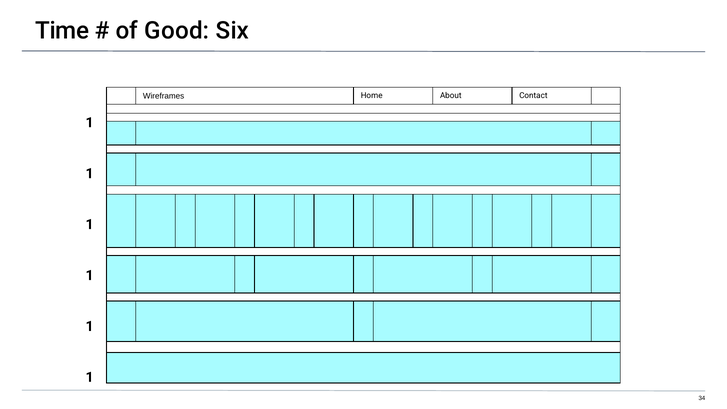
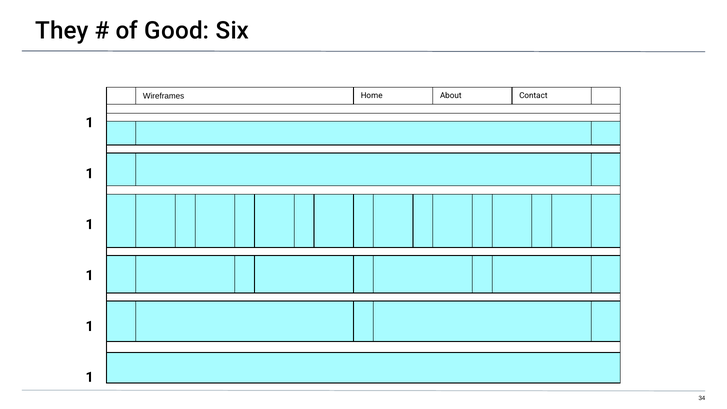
Time: Time -> They (62, 31)
